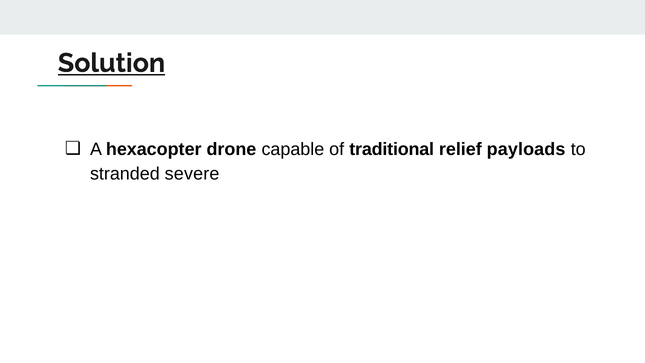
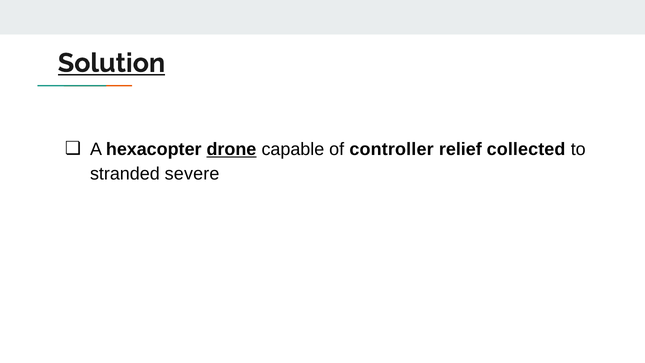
drone underline: none -> present (231, 149)
traditional: traditional -> controller (392, 149)
payloads: payloads -> collected (526, 149)
